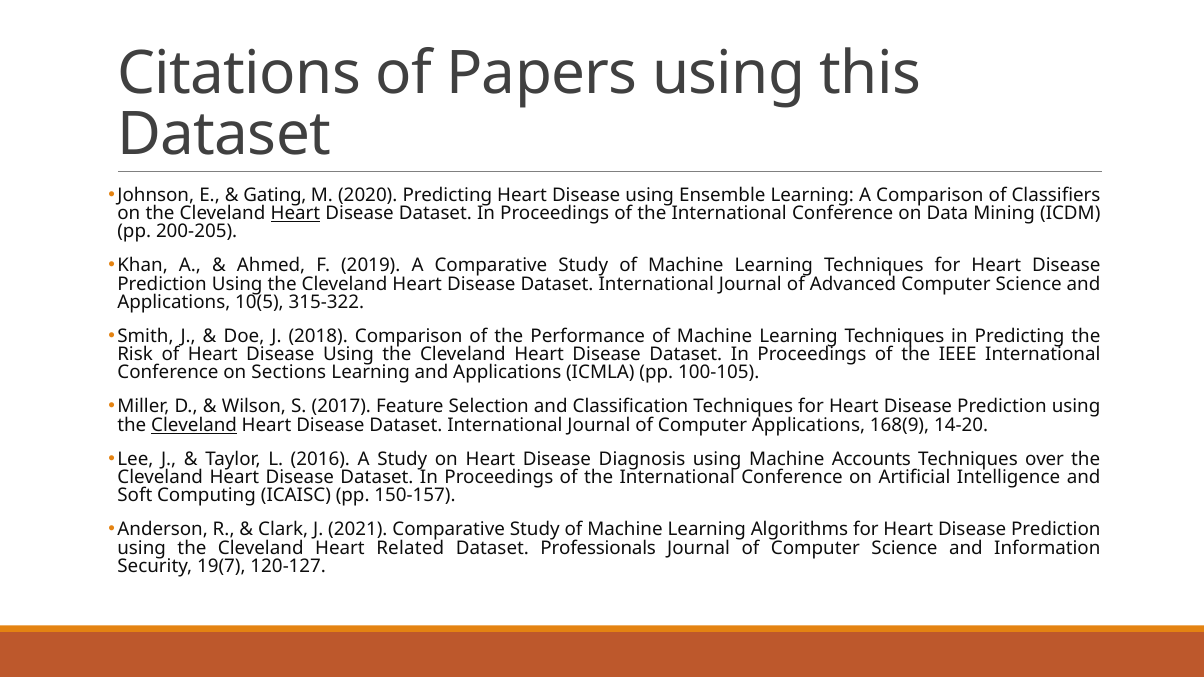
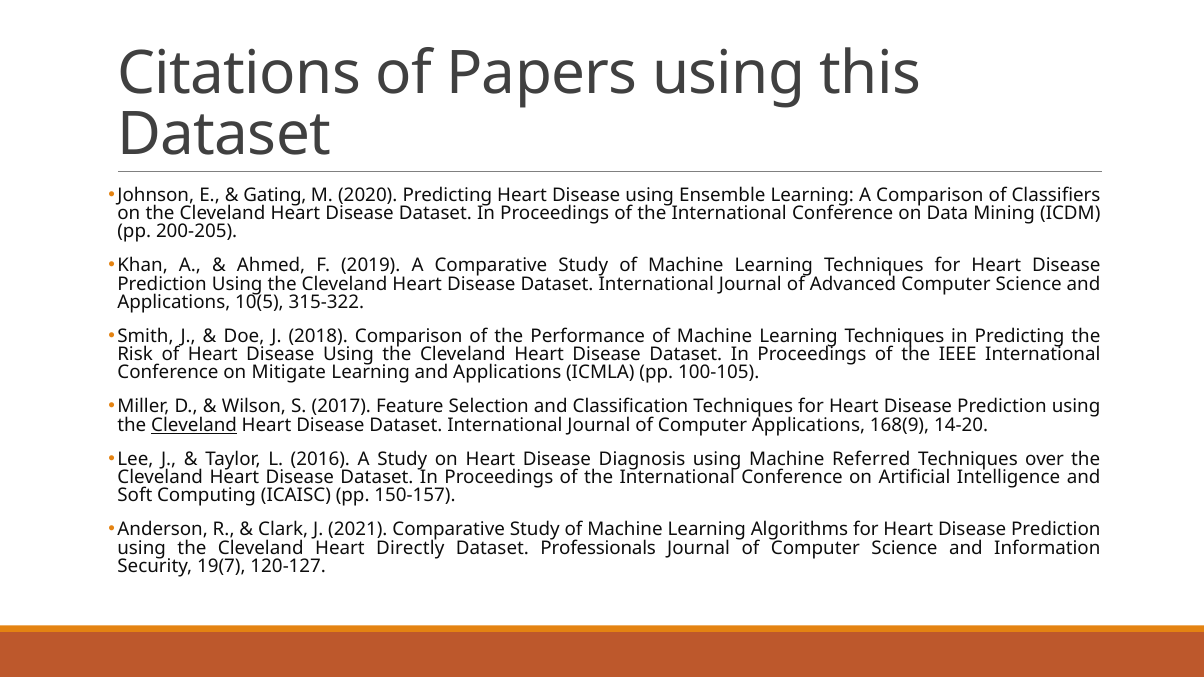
Heart underline: present -> none (295, 213)
Sections: Sections -> Mitigate (289, 373)
Accounts: Accounts -> Referred (871, 459)
Related: Related -> Directly (410, 548)
